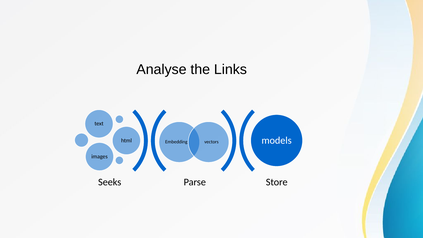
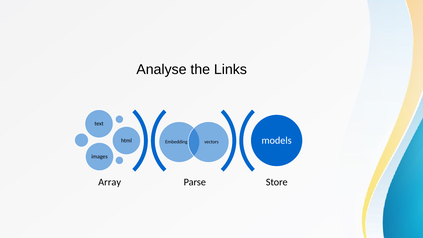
Seeks: Seeks -> Array (110, 182)
